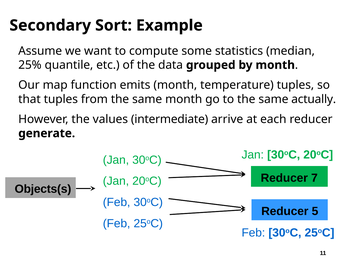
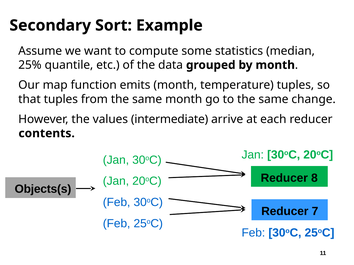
actually: actually -> change (314, 99)
generate: generate -> contents (47, 134)
7: 7 -> 8 (314, 178)
5: 5 -> 7 (315, 212)
